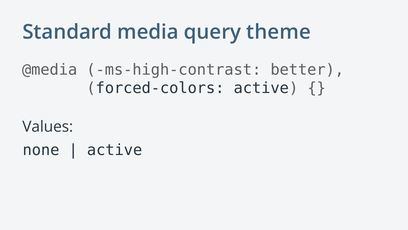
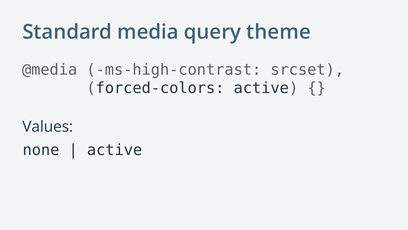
better: better -> srcset (307, 70)
